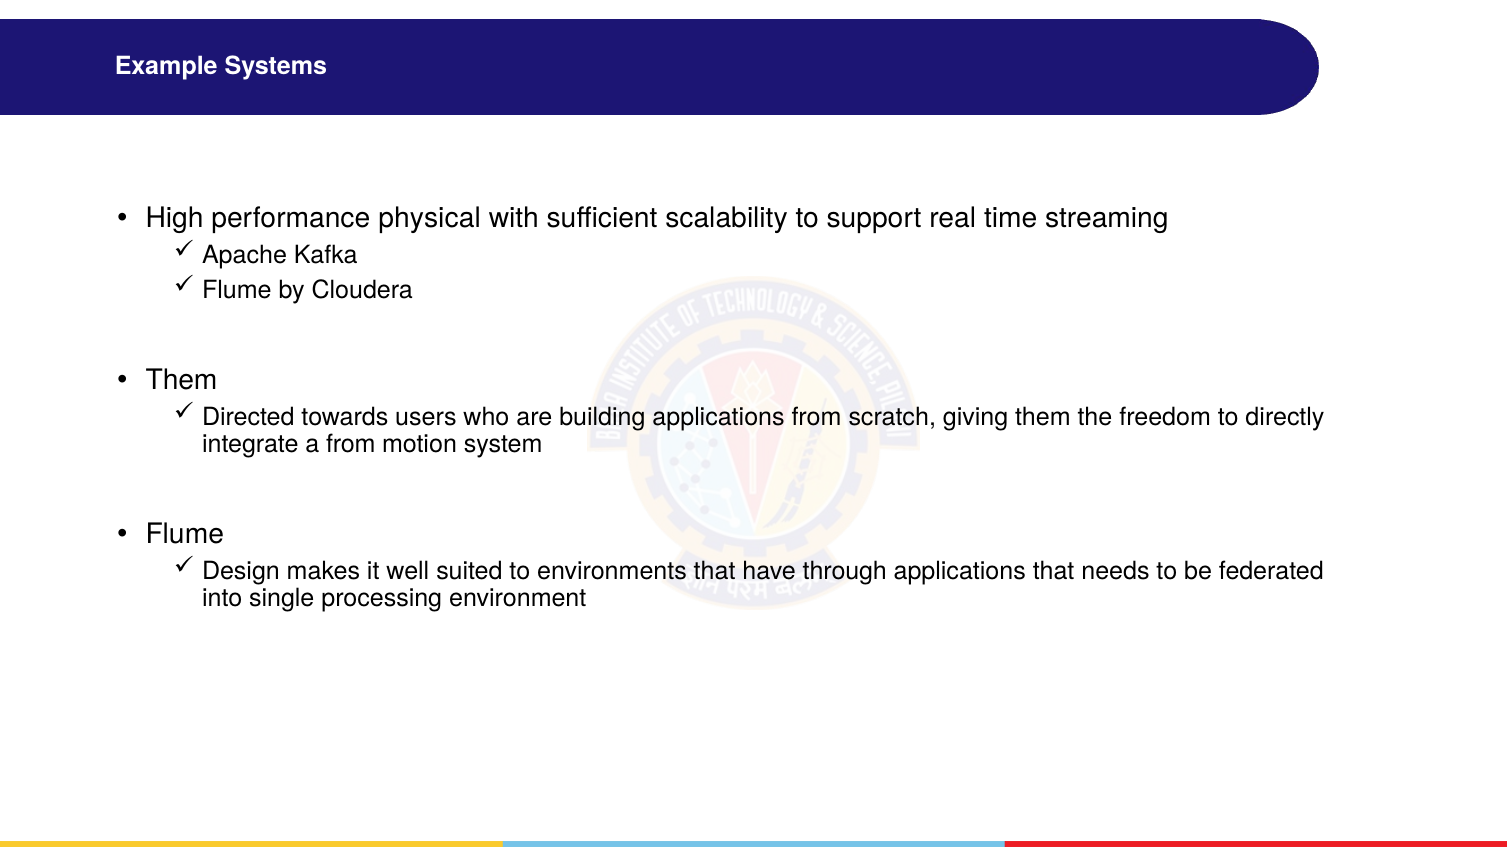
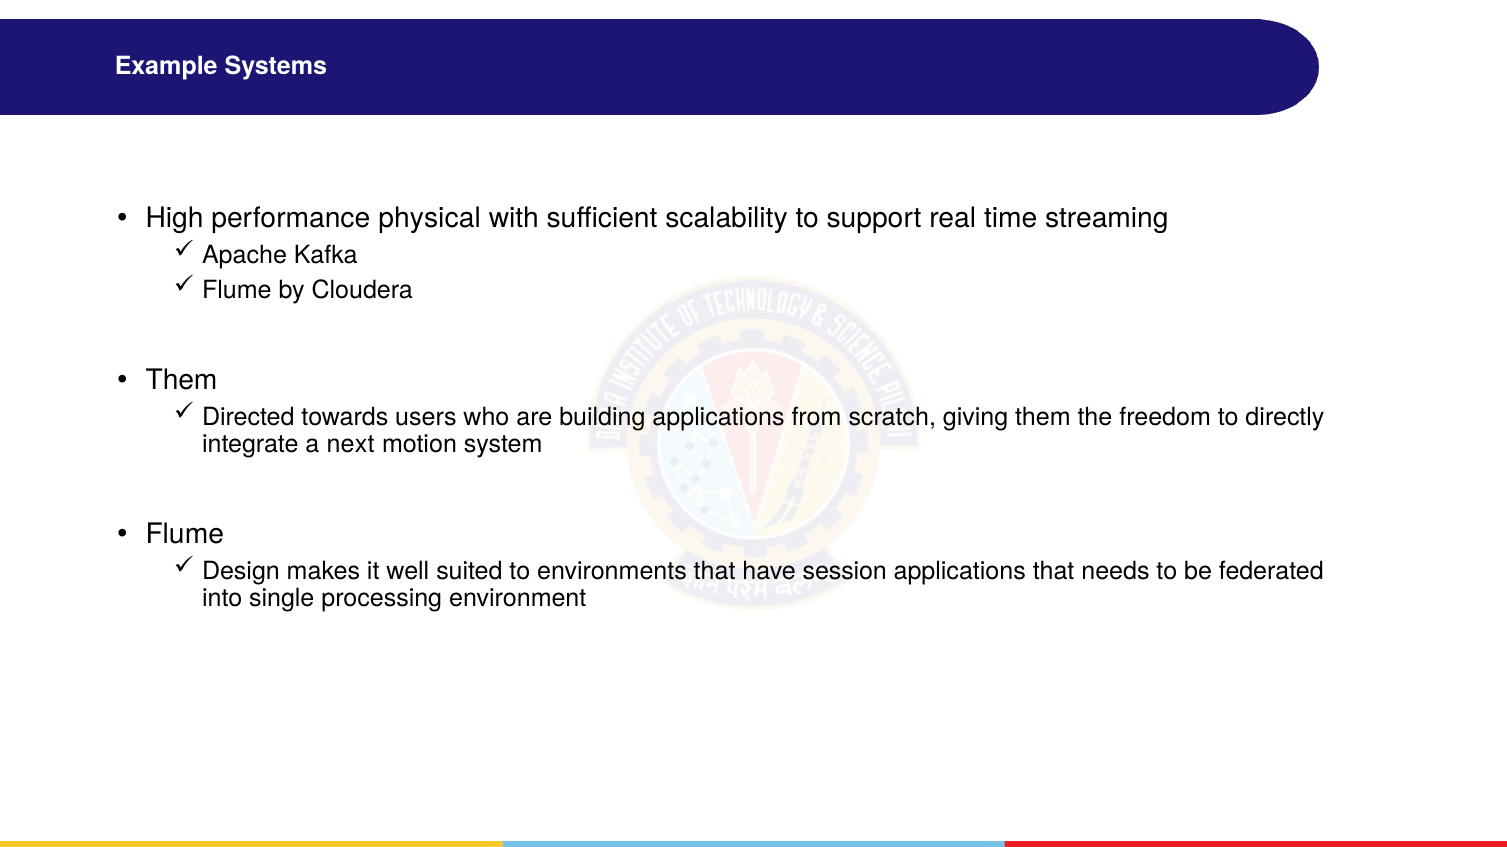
a from: from -> next (351, 444)
through: through -> session (845, 572)
